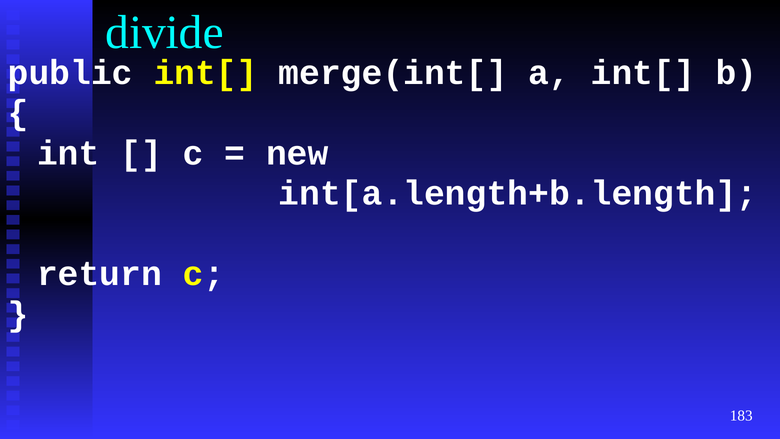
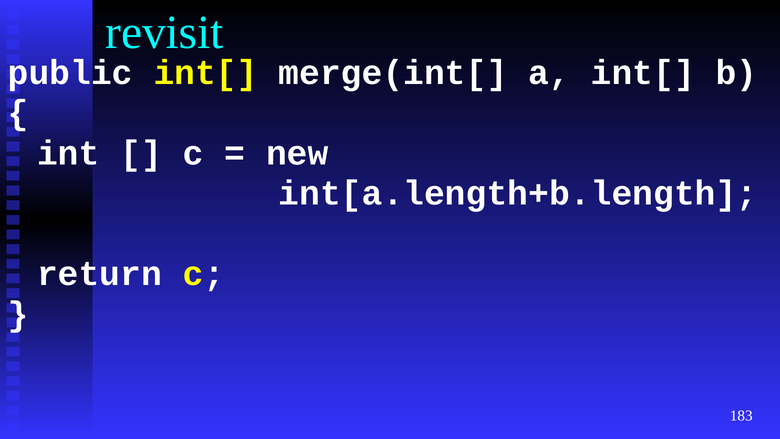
divide: divide -> revisit (164, 33)
